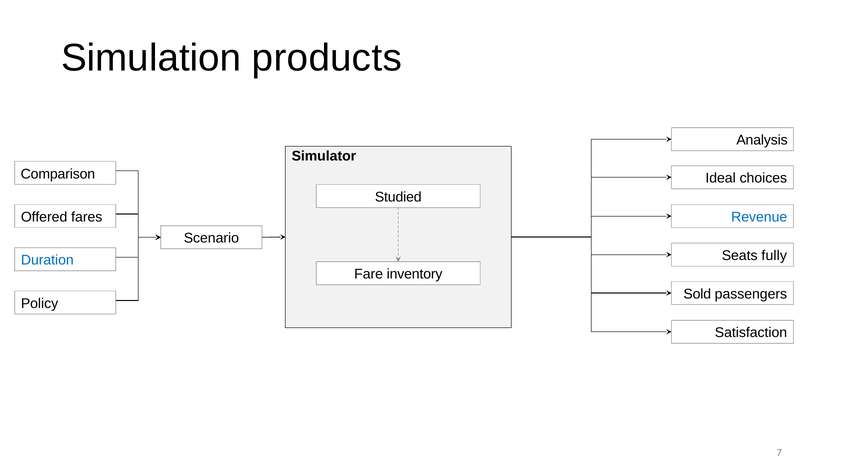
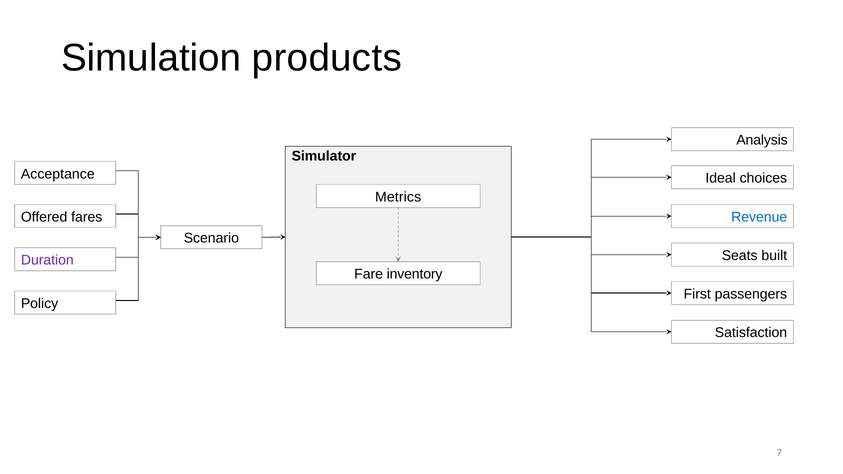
Comparison: Comparison -> Acceptance (58, 174)
Studied: Studied -> Metrics (398, 197)
fully: fully -> built (774, 256)
Duration colour: blue -> purple (47, 260)
Sold: Sold -> First (697, 294)
